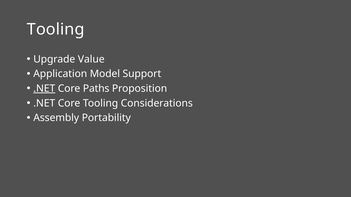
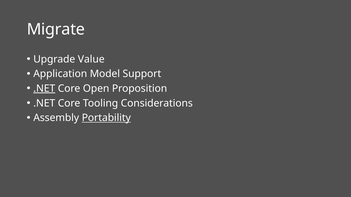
Tooling: Tooling -> Migrate (56, 29)
Paths: Paths -> Open (96, 89)
Portability underline: none -> present (106, 118)
